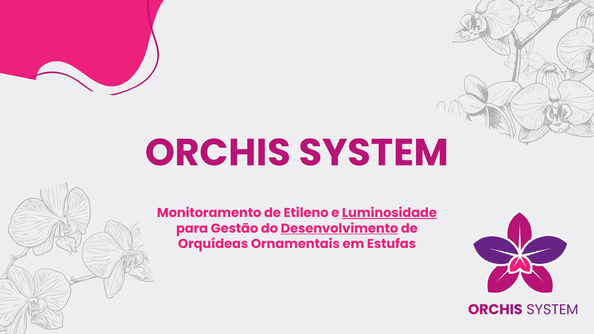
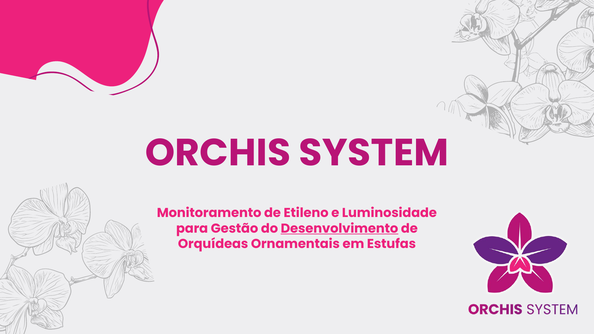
Luminosidade underline: present -> none (389, 213)
